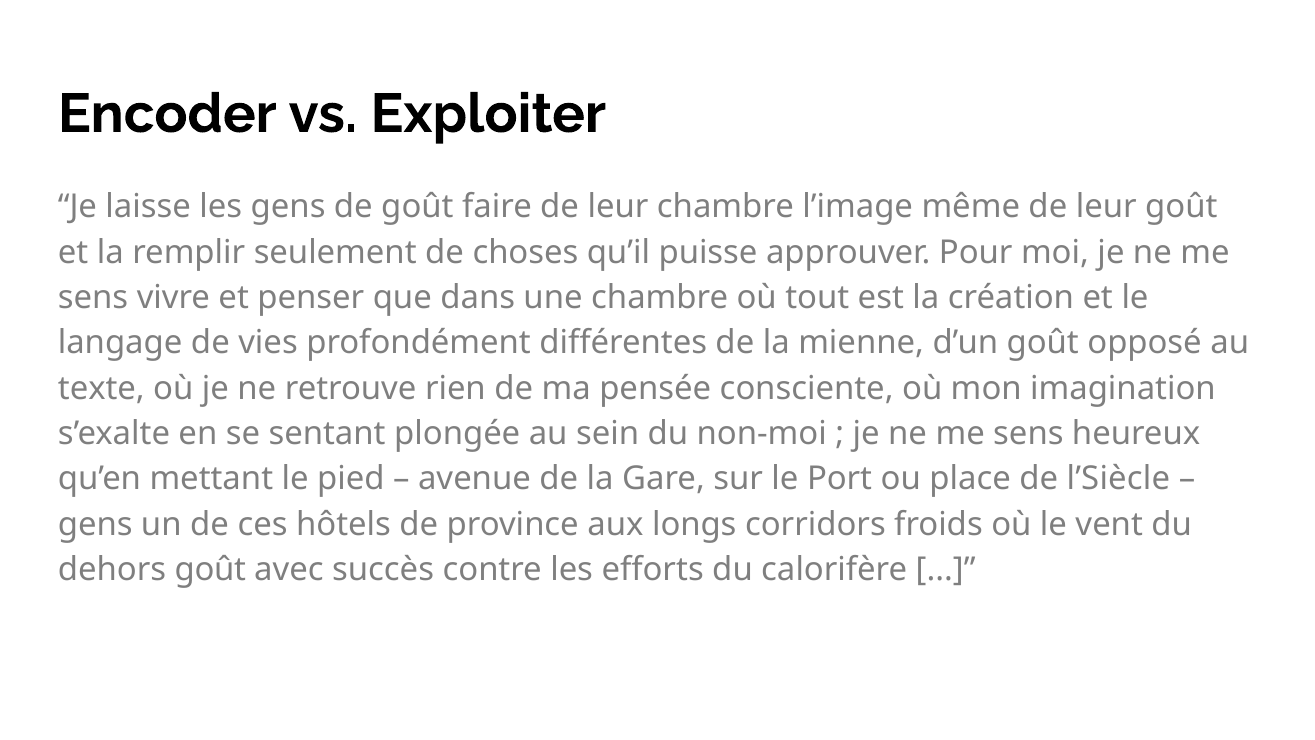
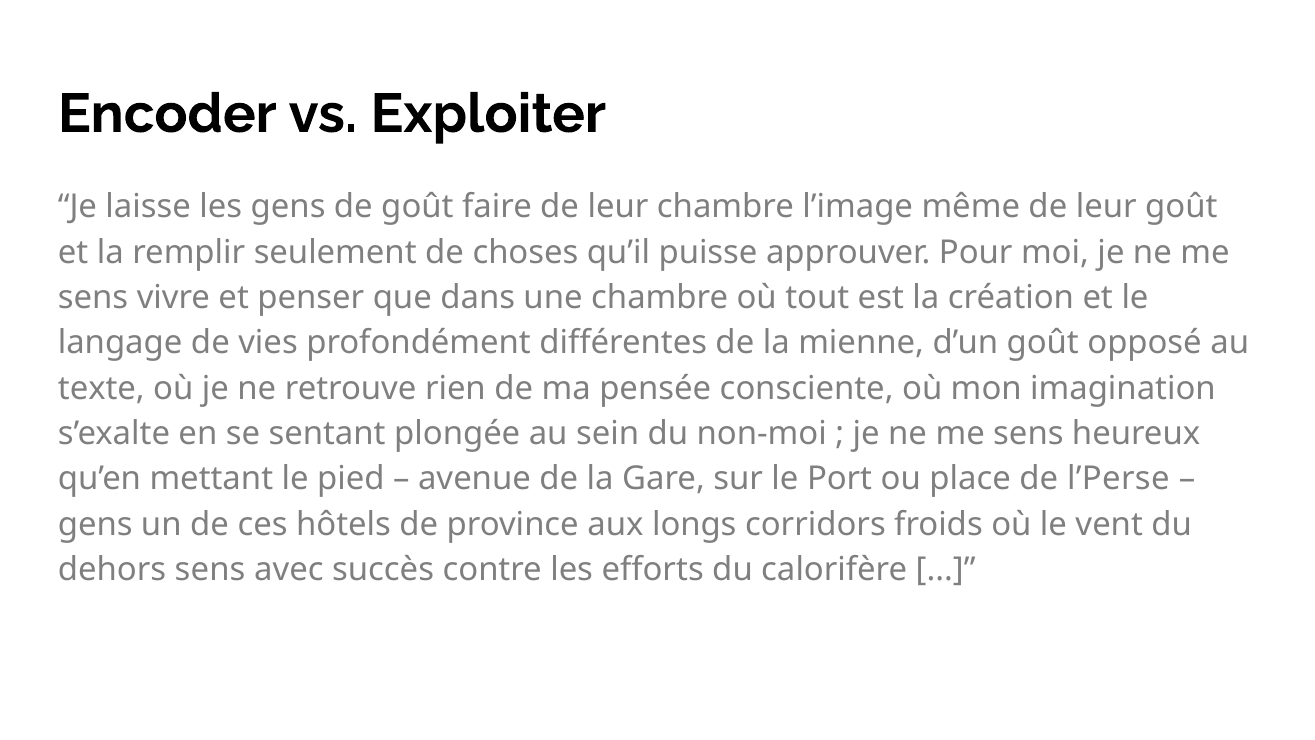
l’Siècle: l’Siècle -> l’Perse (1118, 479)
dehors goût: goût -> sens (210, 570)
